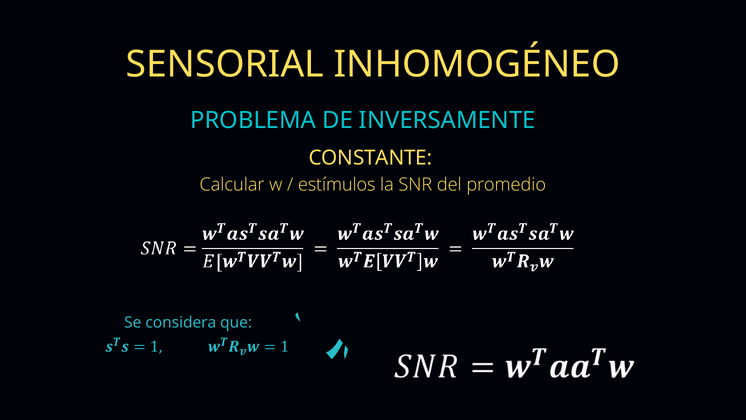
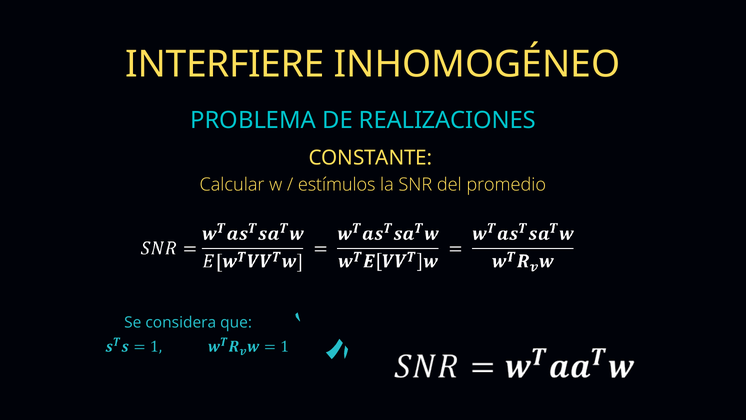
SENSORIAL: SENSORIAL -> INTERFIERE (225, 64)
INVERSAMENTE: INVERSAMENTE -> REALIZACIONES (447, 120)
